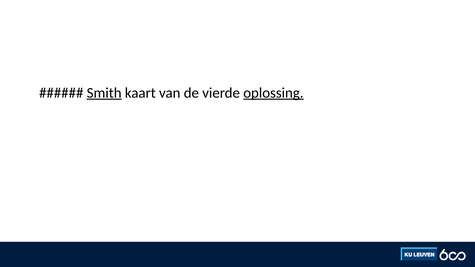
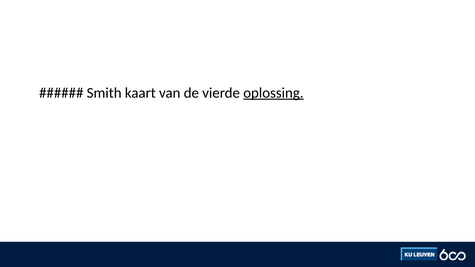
Smith underline: present -> none (104, 93)
